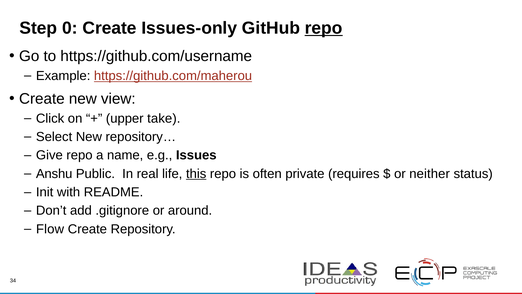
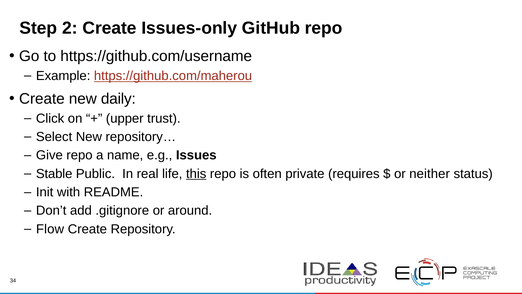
0: 0 -> 2 (70, 28)
repo underline: present -> none (324, 28)
view: view -> daily (118, 99)
take: take -> trust (164, 118)
Anshu: Anshu -> Stable (54, 174)
